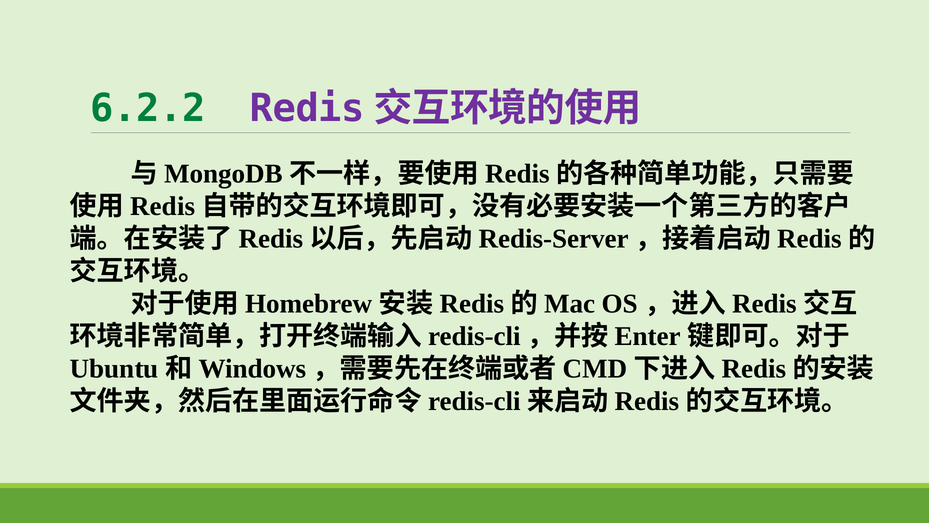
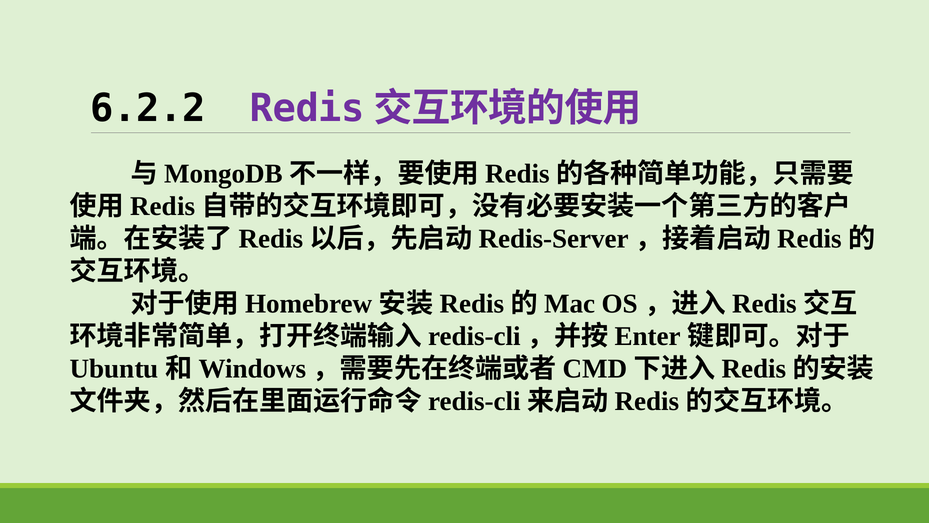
6.2.2 colour: green -> black (148, 108)
